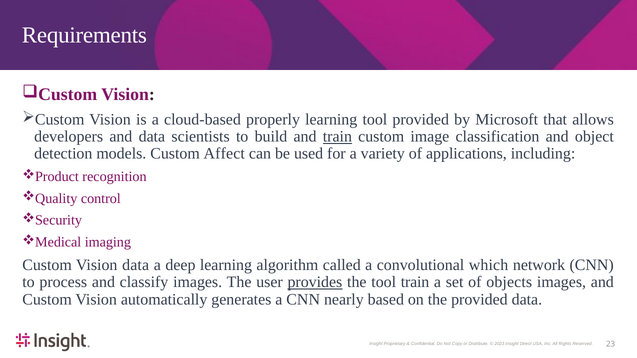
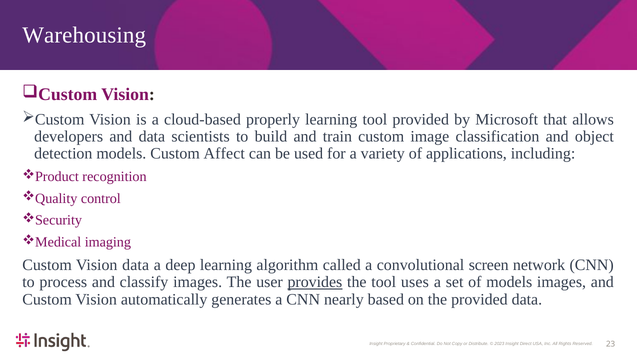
Requirements: Requirements -> Warehousing (84, 35)
train underline: present -> none (337, 137)
which: which -> screen (489, 265)
tool train: train -> uses (415, 282)
of objects: objects -> models (509, 282)
